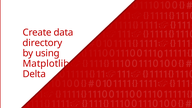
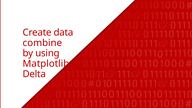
directory: directory -> combine (42, 43)
